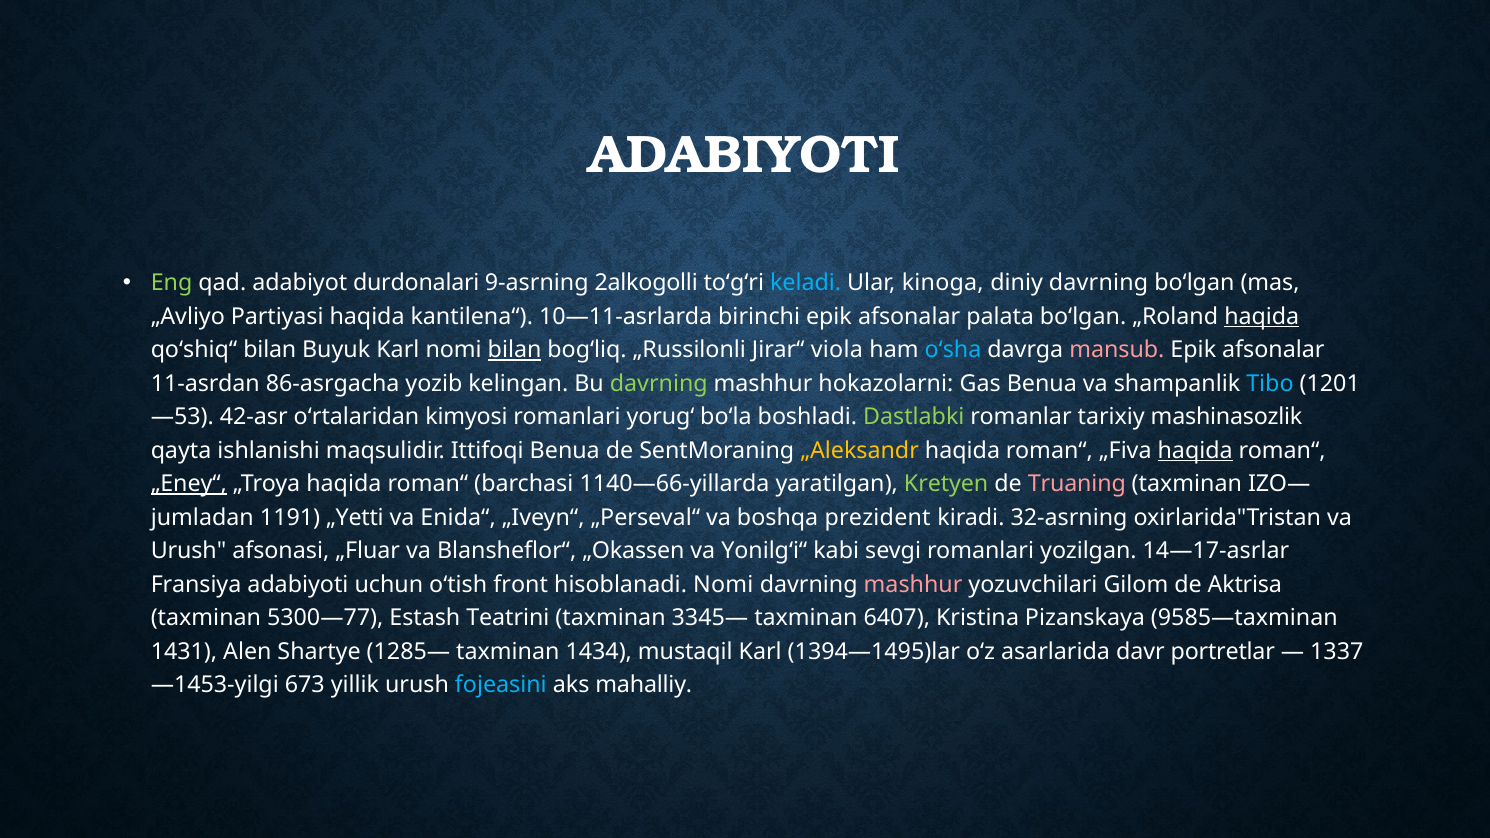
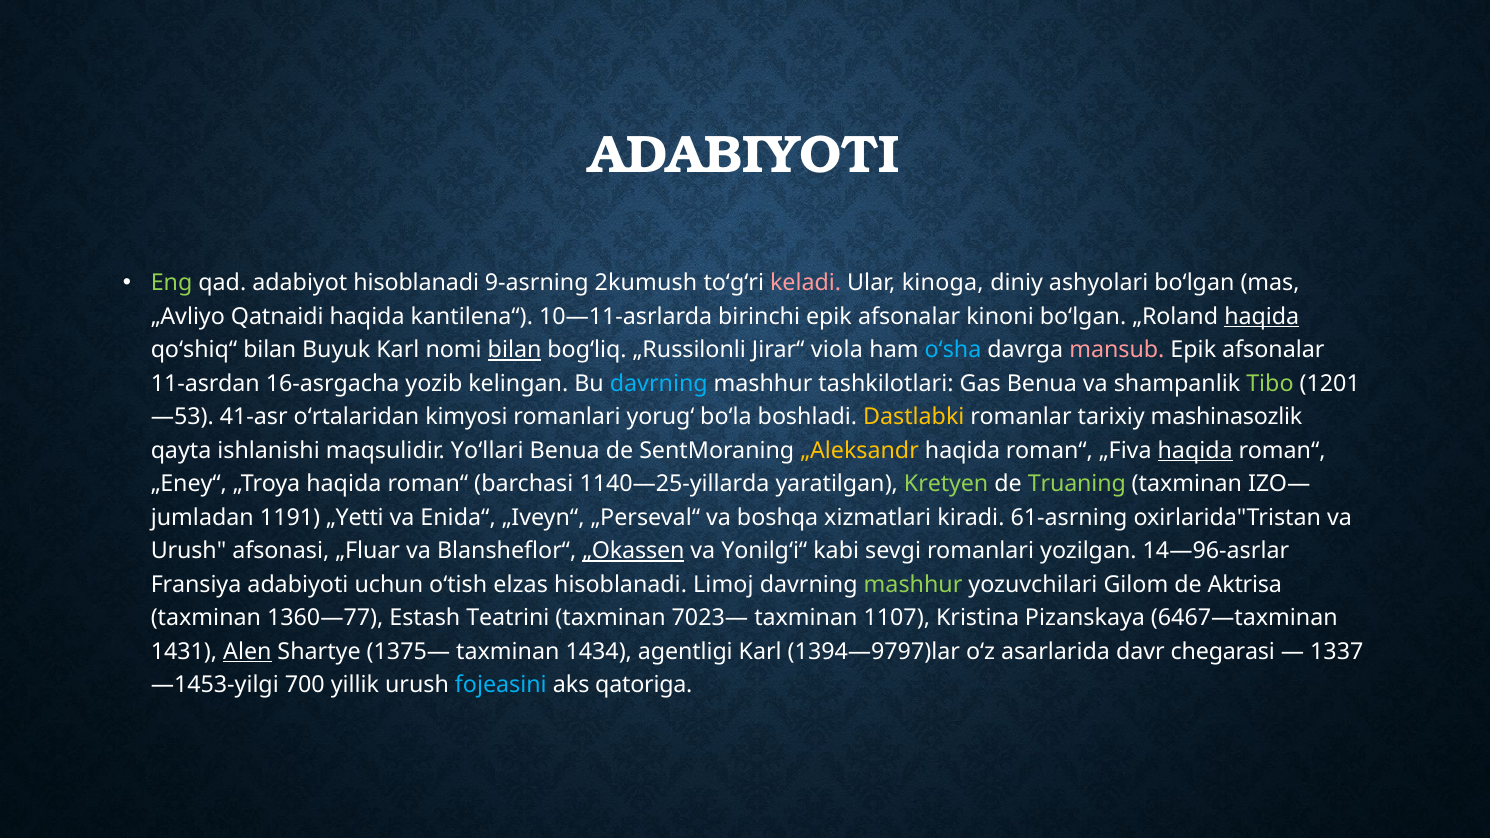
adabiyot durdonalari: durdonalari -> hisoblanadi (416, 283)
2alkogolli: 2alkogolli -> 2kumush (646, 283)
keladi colour: light blue -> pink (806, 283)
diniy davrning: davrning -> ashyolari (1099, 283)
Partiyasi: Partiyasi -> Qatnaidi (277, 316)
palata: palata -> kinoni (1000, 316)
86-asrgacha: 86-asrgacha -> 16-asrgacha (333, 383)
davrning colour: light green -> light blue (659, 383)
hokazolarni: hokazolarni -> tashkilotlari (886, 383)
Tibo colour: light blue -> light green (1270, 383)
42-asr: 42-asr -> 41-asr (254, 417)
Dastlabki colour: light green -> yellow (914, 417)
Ittifoqi: Ittifoqi -> Yoʻllari (487, 451)
„Eney“ underline: present -> none (189, 484)
1140—66-yillarda: 1140—66-yillarda -> 1140—25-yillarda (674, 484)
Truaning colour: pink -> light green (1077, 484)
prezident: prezident -> xizmatlari (878, 518)
32-asrning: 32-asrning -> 61-asrning (1069, 518)
„Okassen underline: none -> present (633, 551)
14—17-asrlar: 14—17-asrlar -> 14—96-asrlar (1216, 551)
front: front -> elzas (521, 585)
hisoblanadi Nomi: Nomi -> Limoj (723, 585)
mashhur colour: pink -> light green (913, 585)
5300—77: 5300—77 -> 1360—77 (325, 618)
3345—: 3345— -> 7023— (710, 618)
6407: 6407 -> 1107 (897, 618)
9585—taxminan: 9585—taxminan -> 6467—taxminan (1244, 618)
Alen underline: none -> present (247, 652)
1285—: 1285— -> 1375— (408, 652)
mustaqil: mustaqil -> agentligi (685, 652)
1394—1495)lar: 1394—1495)lar -> 1394—9797)lar (874, 652)
portretlar: portretlar -> chegarasi (1223, 652)
673: 673 -> 700 (305, 685)
mahalliy: mahalliy -> qatoriga (644, 685)
